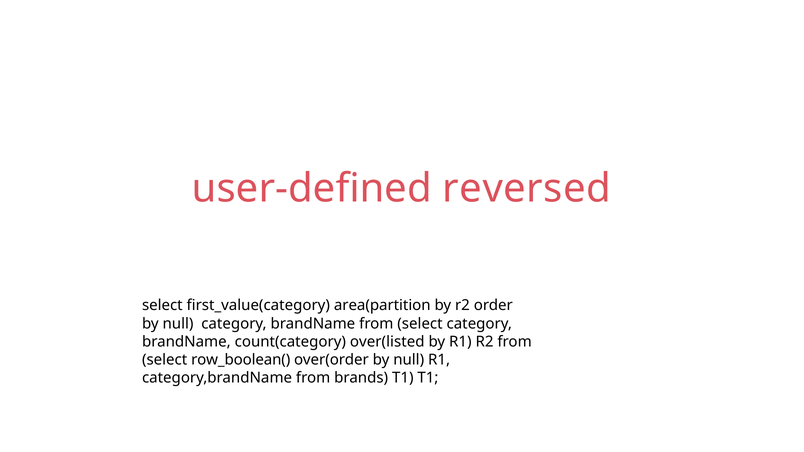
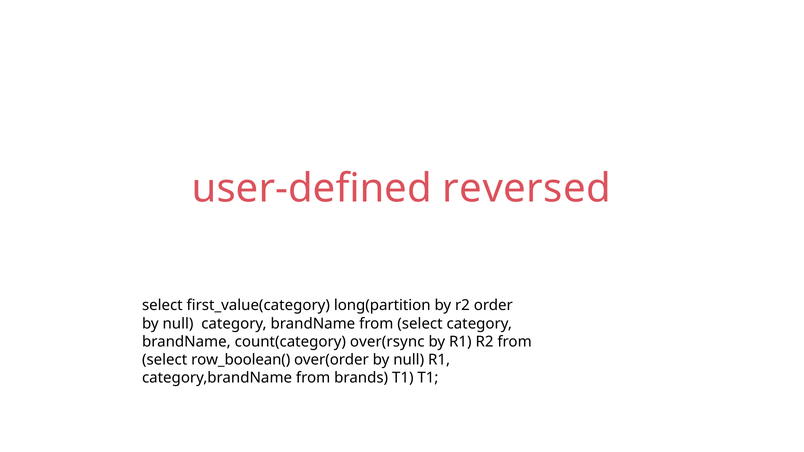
area(partition: area(partition -> long(partition (382, 306)
over(listed: over(listed -> over(rsync (387, 342)
